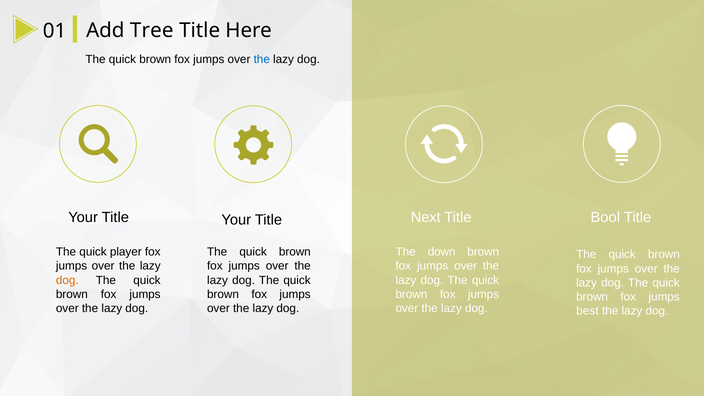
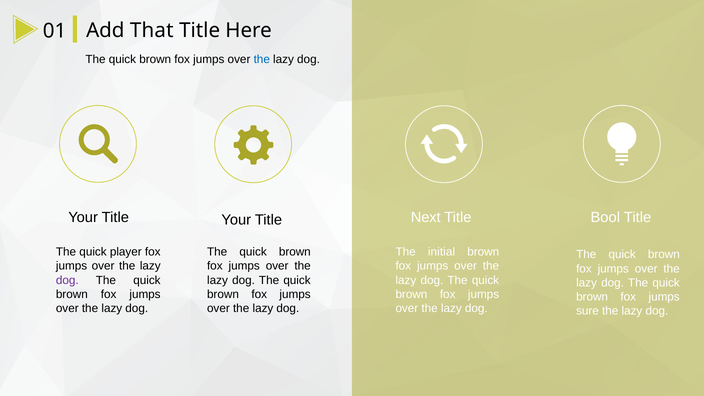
Tree: Tree -> That (152, 30)
down: down -> initial (442, 252)
dog colour: orange -> purple (67, 280)
best: best -> sure (588, 311)
